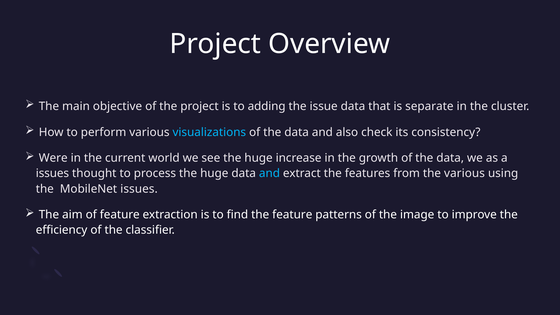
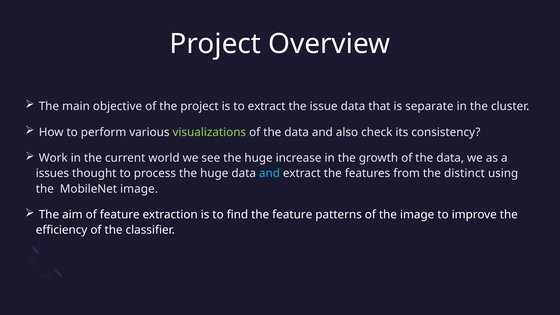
to adding: adding -> extract (267, 106)
visualizations colour: light blue -> light green (209, 132)
Were: Were -> Work (53, 158)
the various: various -> distinct (464, 173)
MobileNet issues: issues -> image (139, 189)
